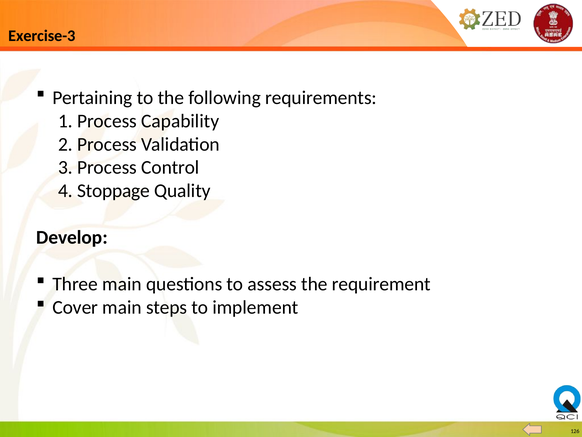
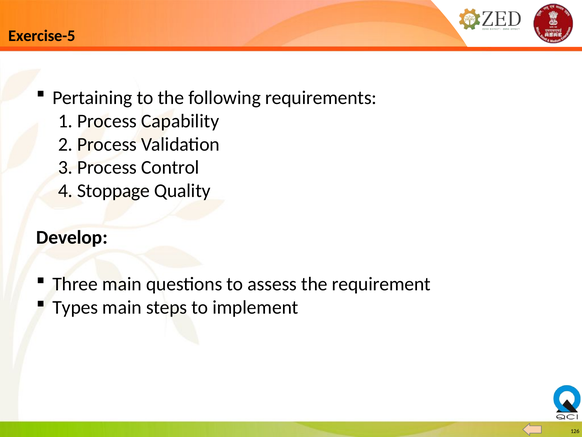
Exercise-3: Exercise-3 -> Exercise-5 (42, 36)
Cover: Cover -> Types (75, 307)
